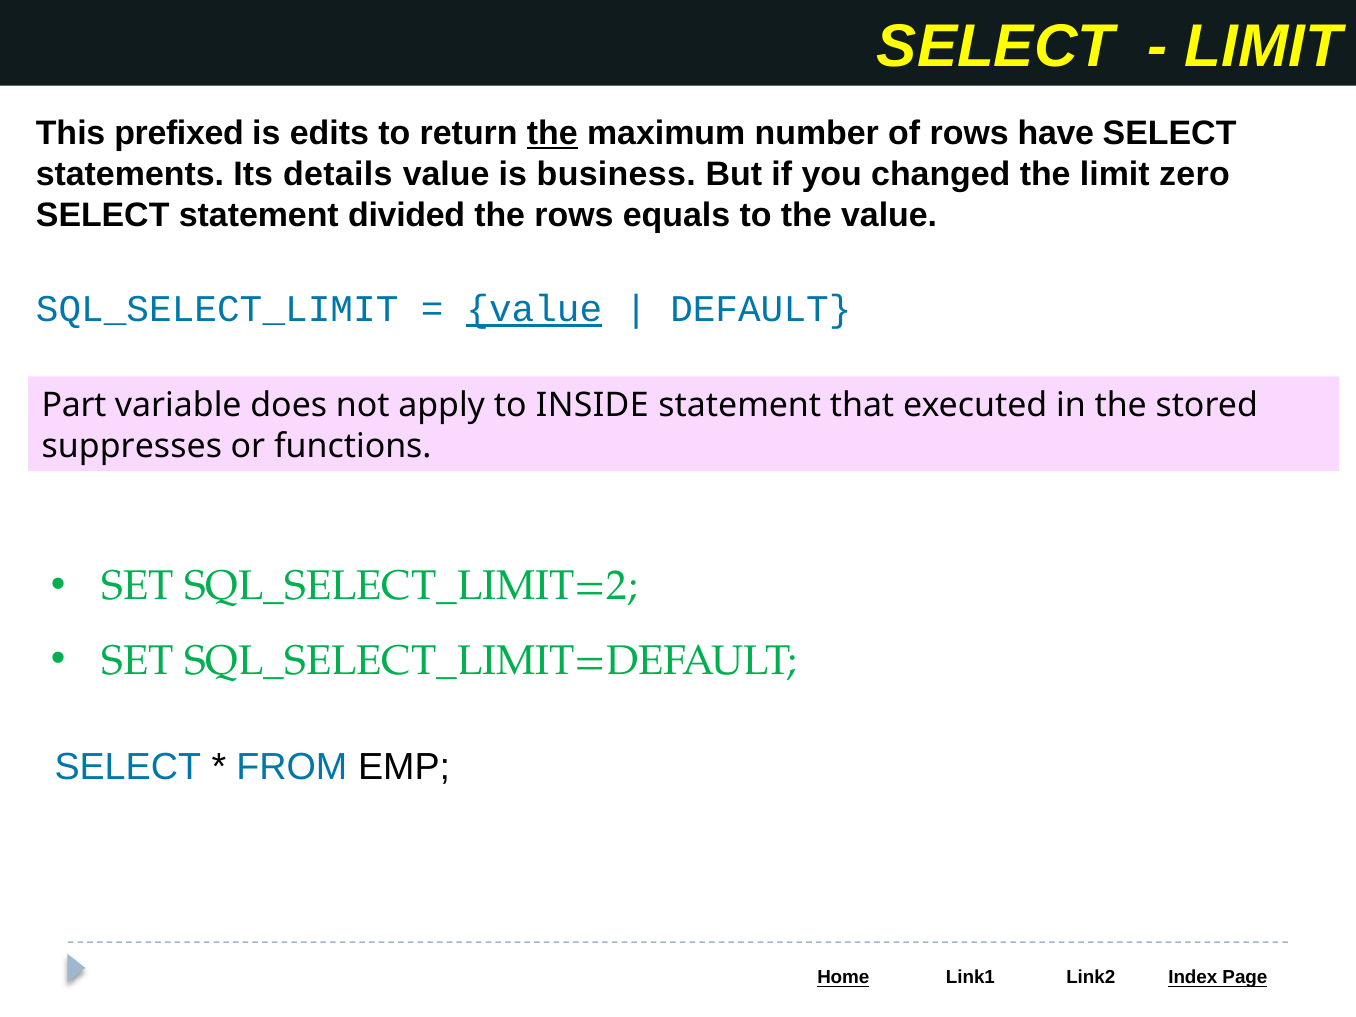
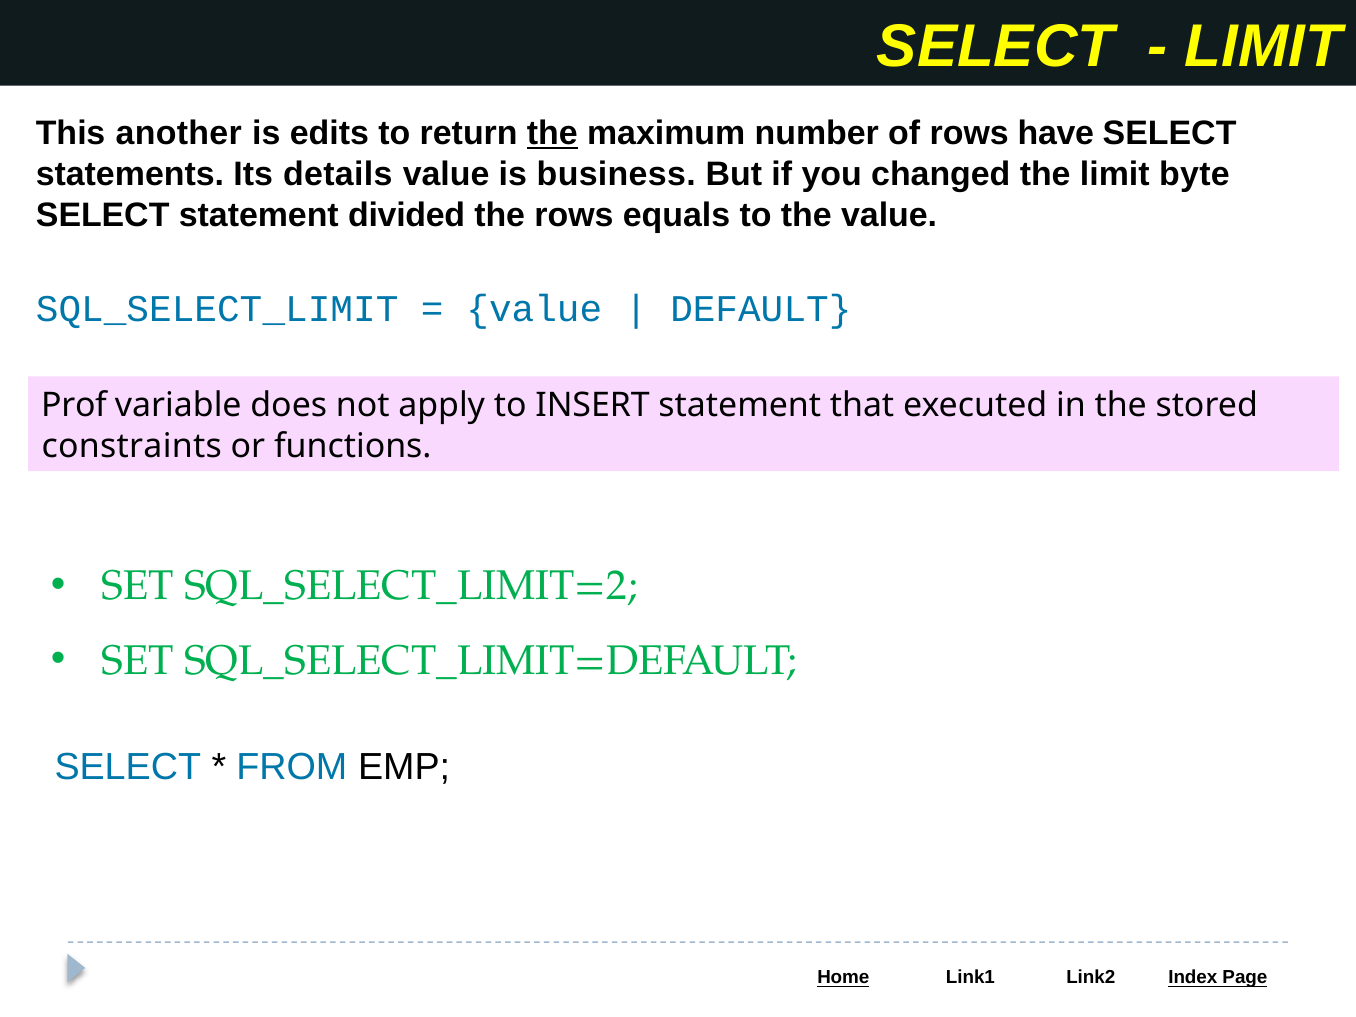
prefixed: prefixed -> another (179, 134)
zero: zero -> byte (1194, 174)
value underline: present -> none (534, 309)
Part: Part -> Prof (74, 406)
INSIDE: INSIDE -> INSERT (593, 406)
suppresses: suppresses -> constraints (132, 446)
